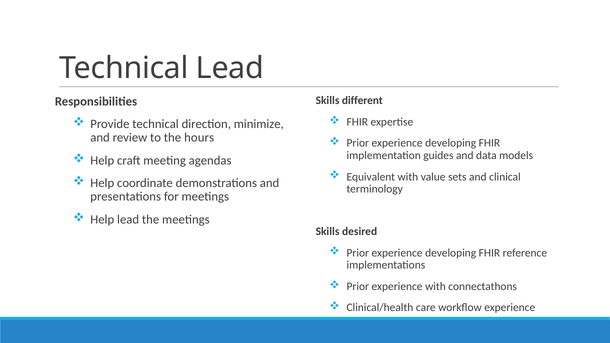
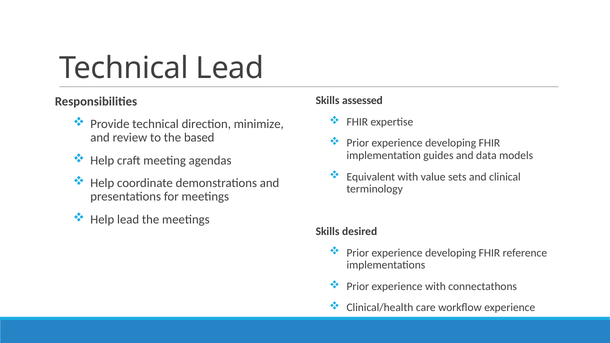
different: different -> assessed (362, 101)
hours: hours -> based (199, 138)
